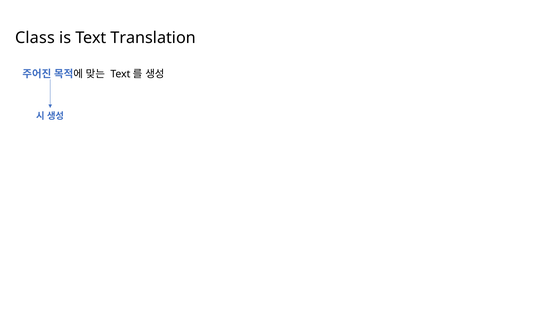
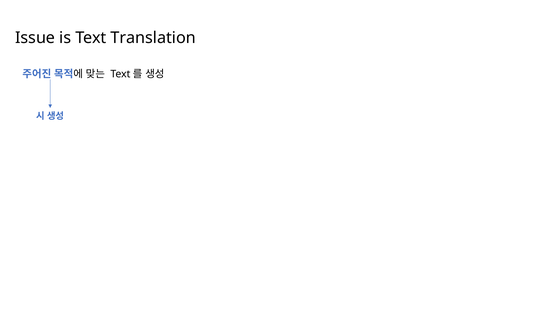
Class: Class -> Issue (35, 38)
